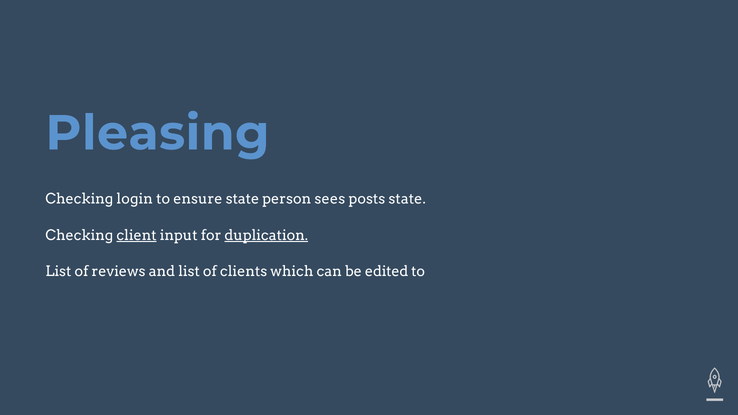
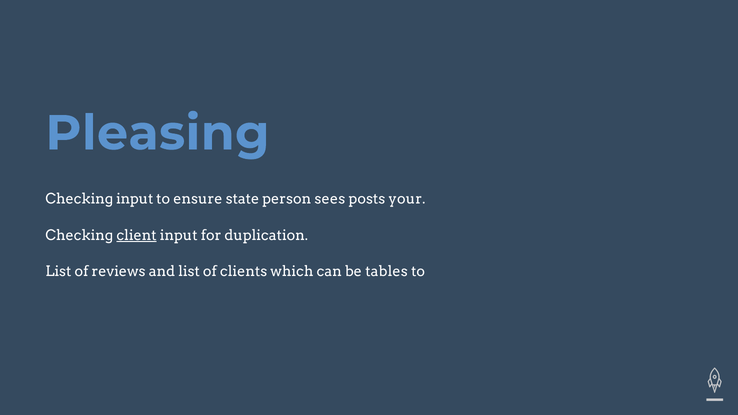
Checking login: login -> input (135, 199)
posts state: state -> your (407, 199)
duplication underline: present -> none (266, 235)
edited: edited -> tables (387, 272)
